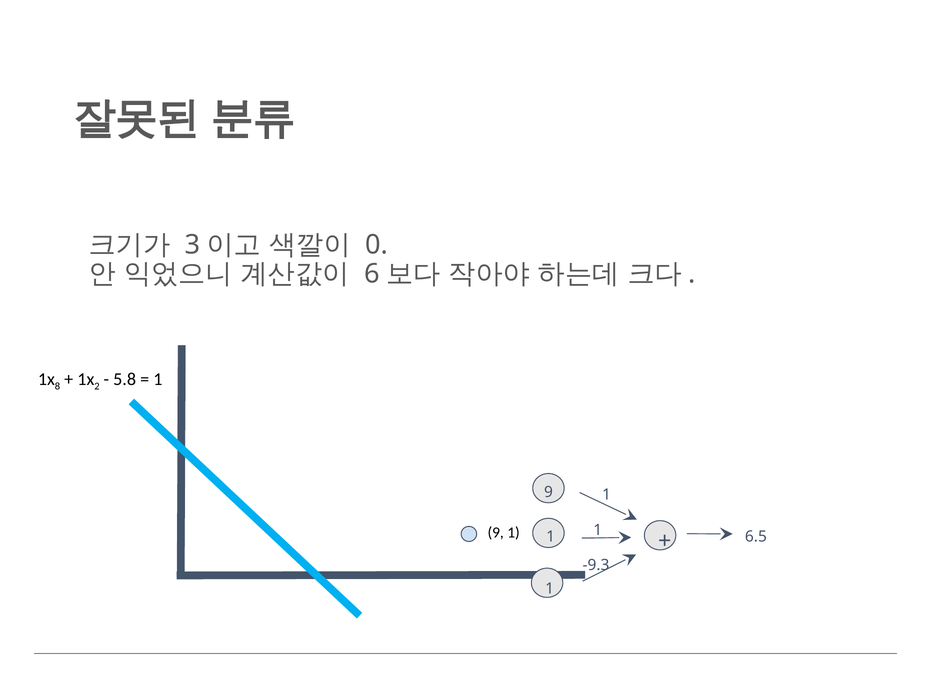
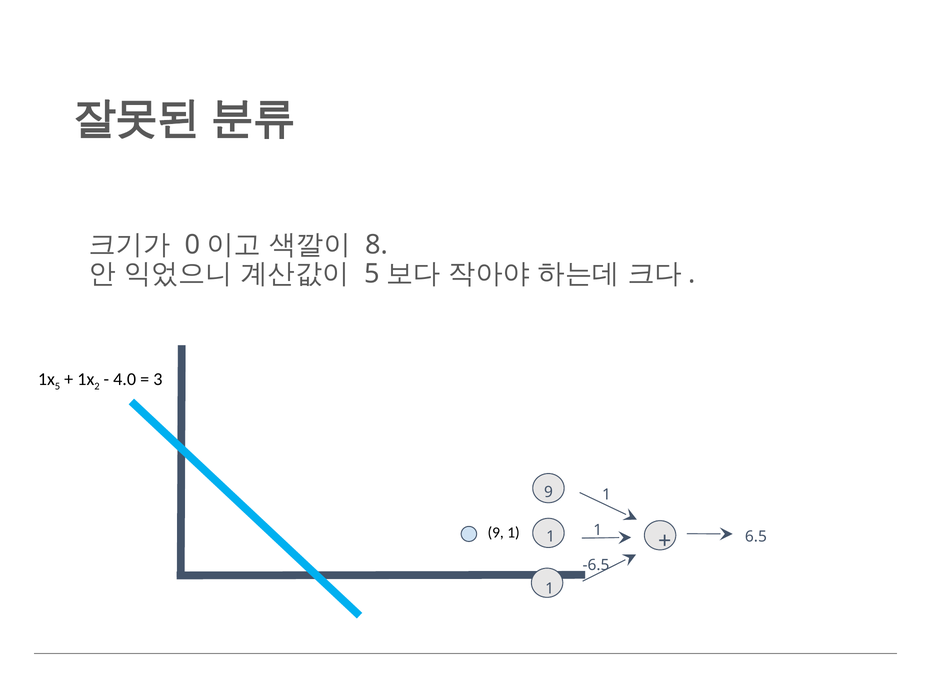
3: 3 -> 0 (193, 245)
0: 0 -> 8 (377, 245)
6: 6 -> 5 (372, 274)
8: 8 -> 5 (57, 387)
5.8: 5.8 -> 4.0 (125, 380)
1: 1 -> 3 (158, 380)
-9.3: -9.3 -> -6.5 (596, 565)
